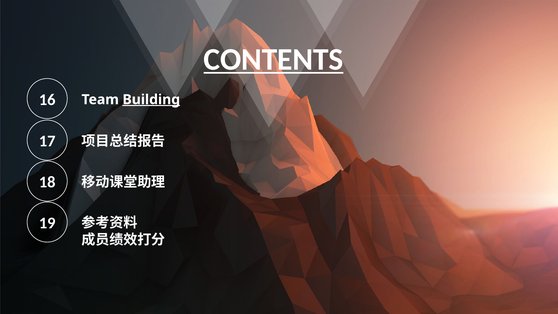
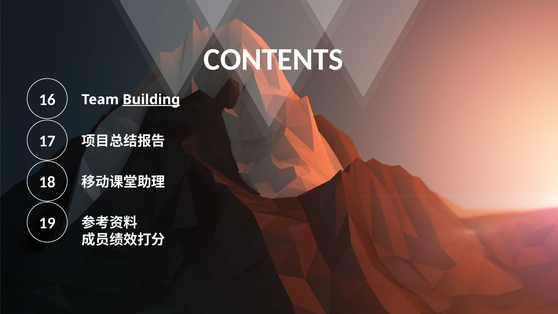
CONTENTS underline: present -> none (273, 59)
